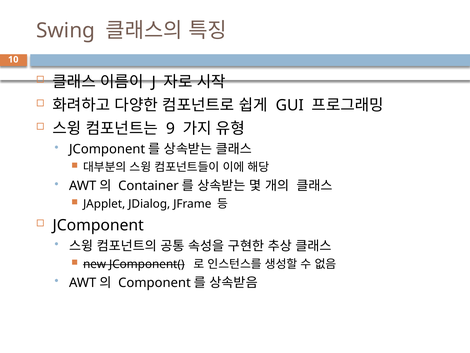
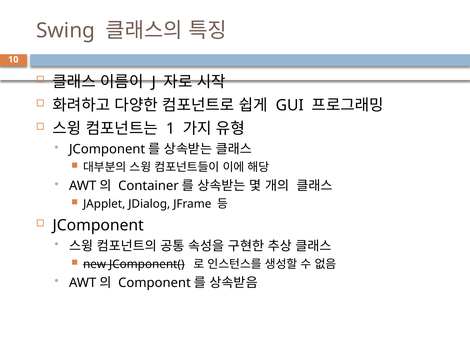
9: 9 -> 1 (170, 128)
